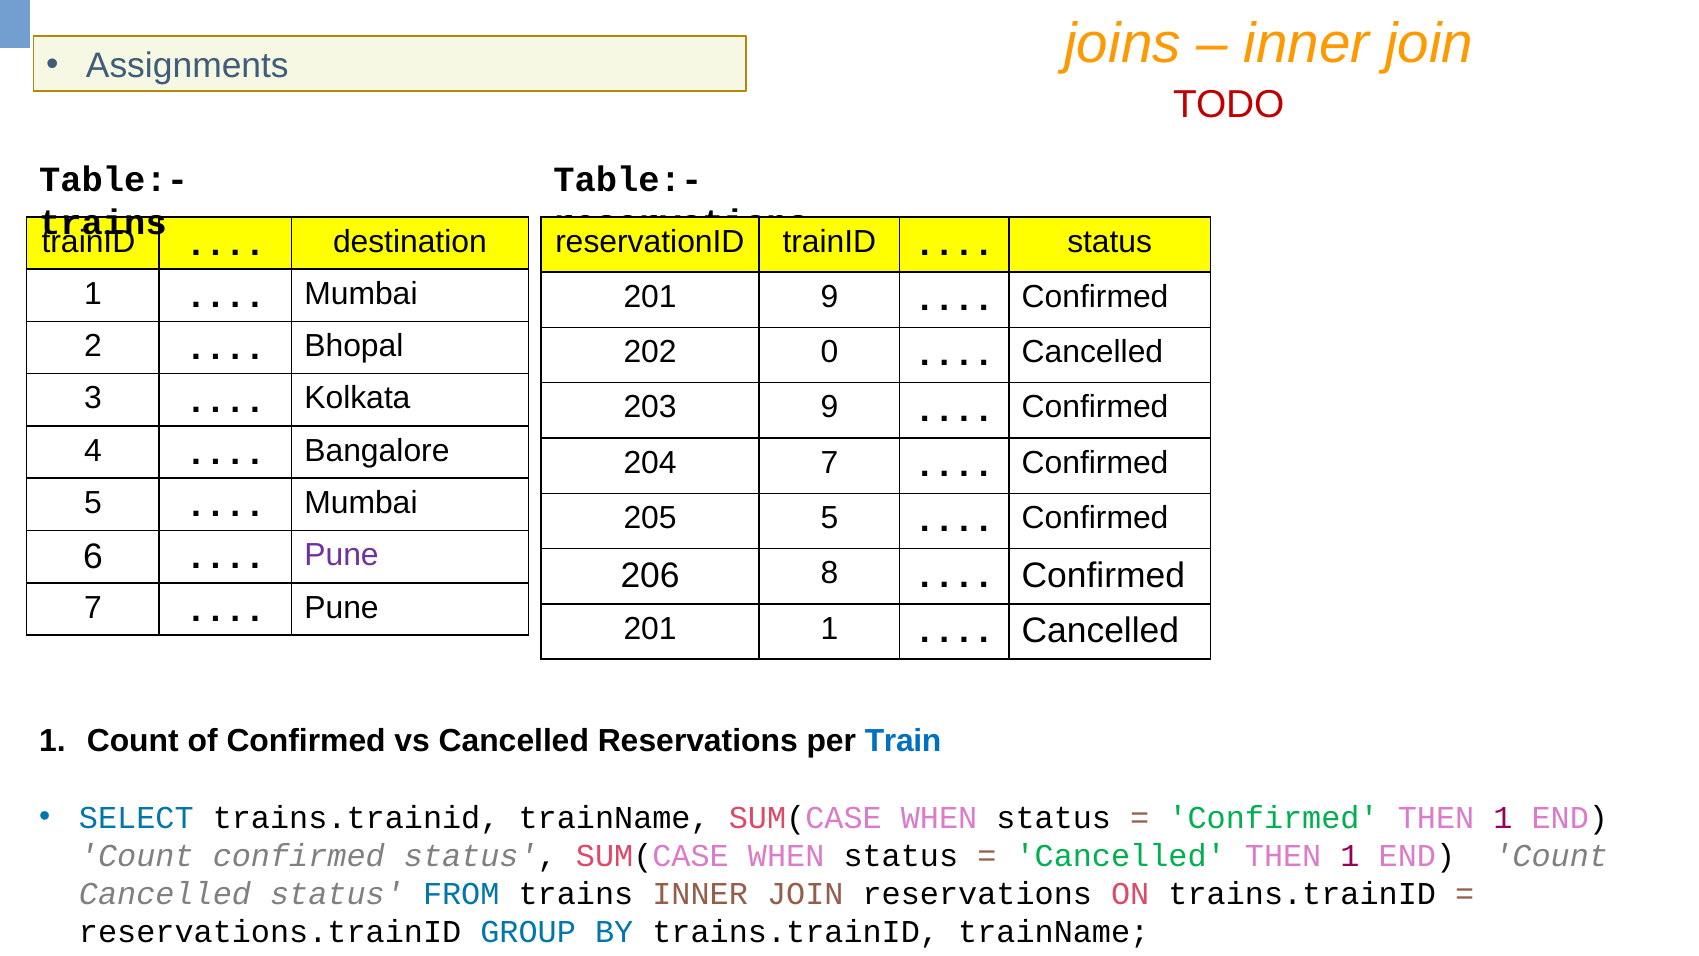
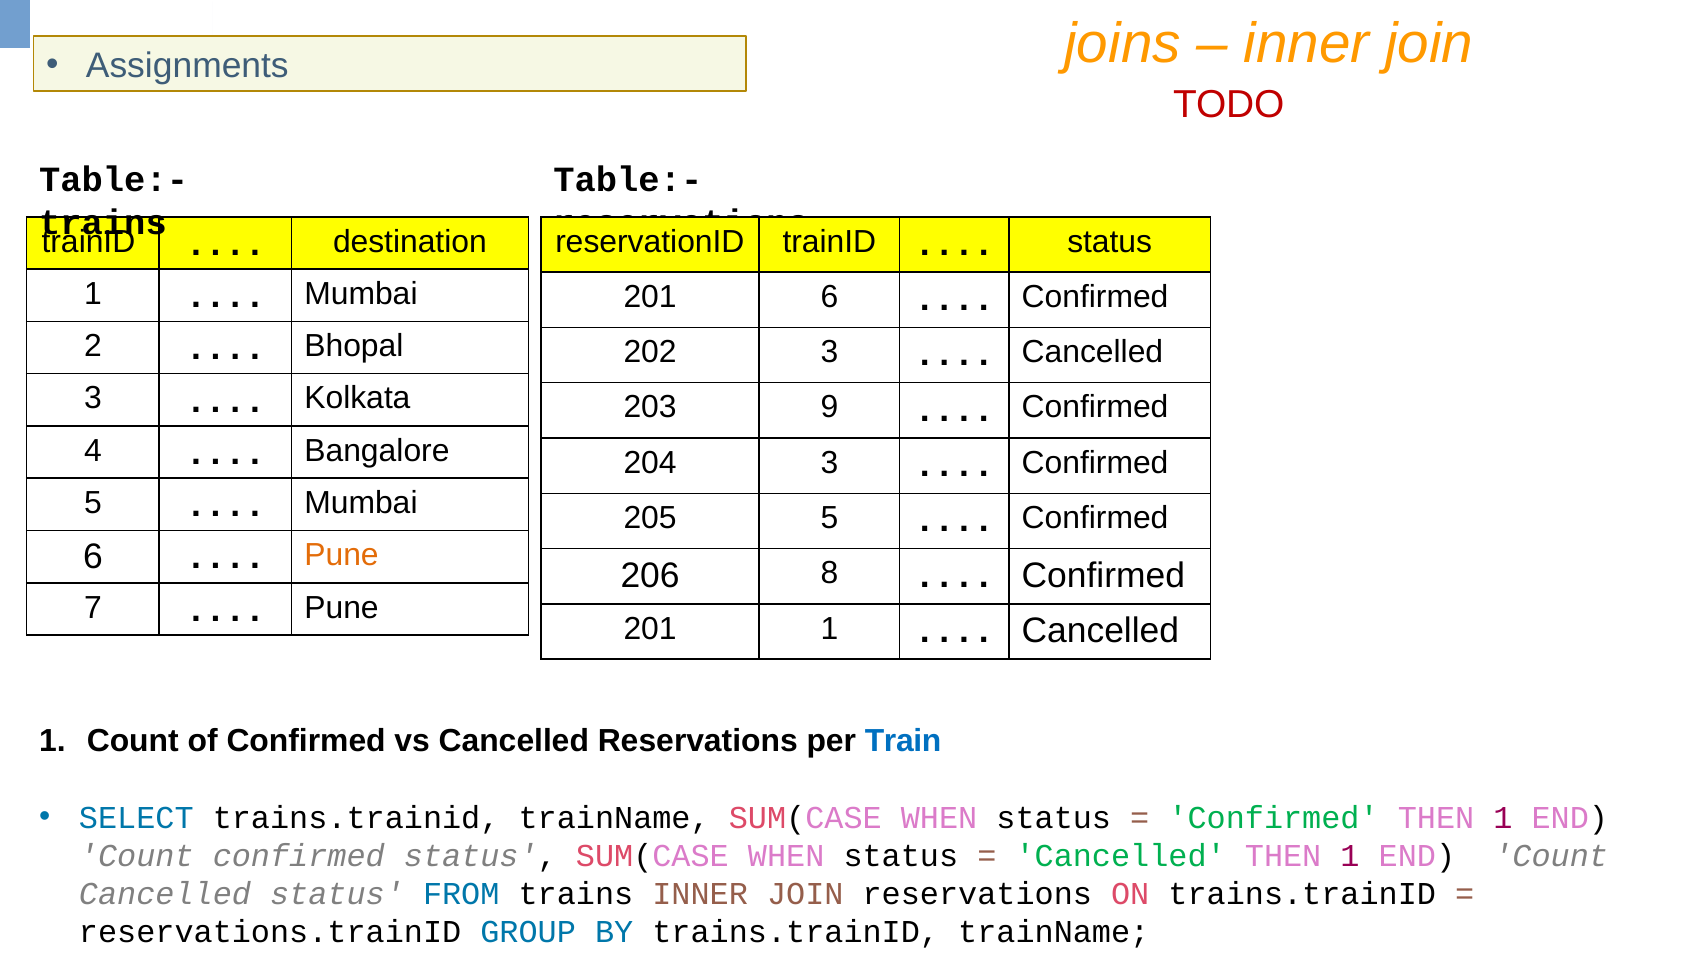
201 9: 9 -> 6 (829, 297)
202 0: 0 -> 3 (829, 352)
204 7: 7 -> 3 (829, 463)
Pune colour: purple -> orange (342, 555)
